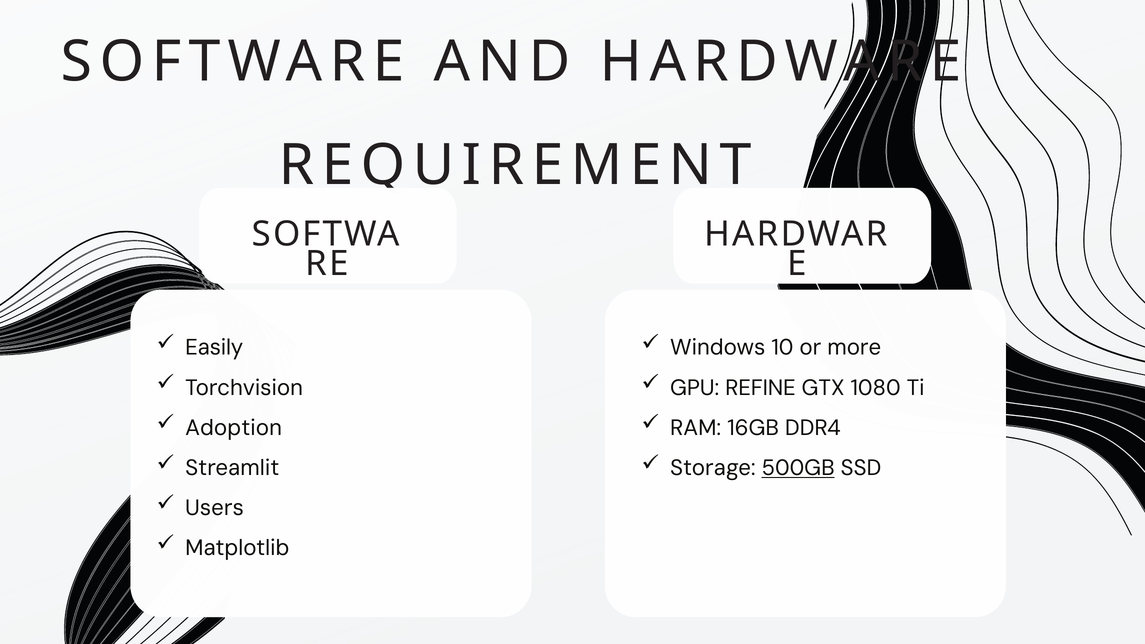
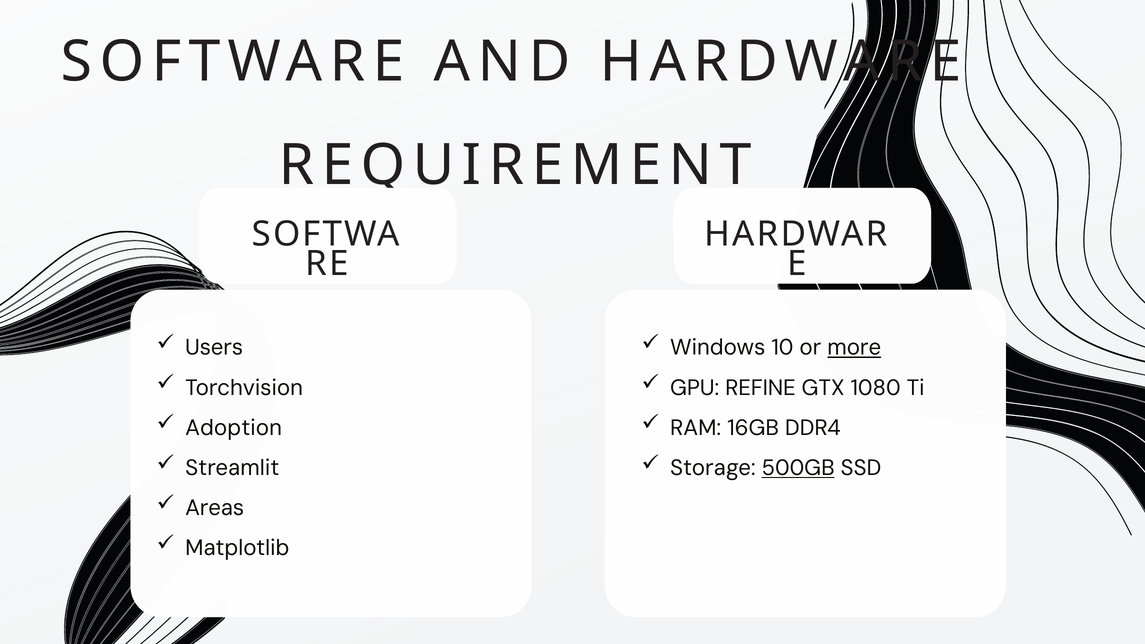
Easily: Easily -> Users (214, 348)
more underline: none -> present (854, 348)
Users: Users -> Areas (215, 508)
